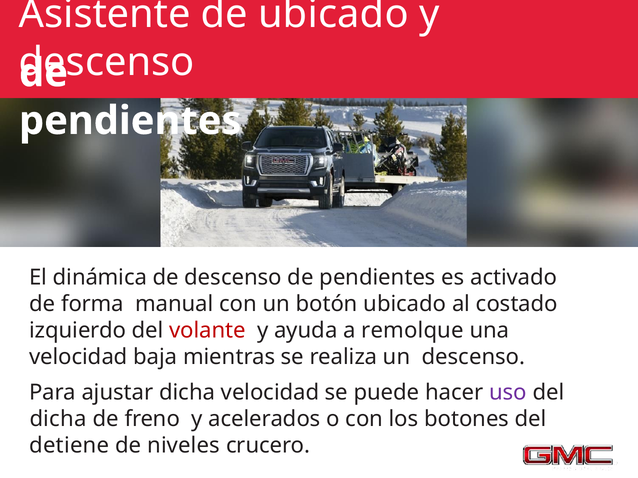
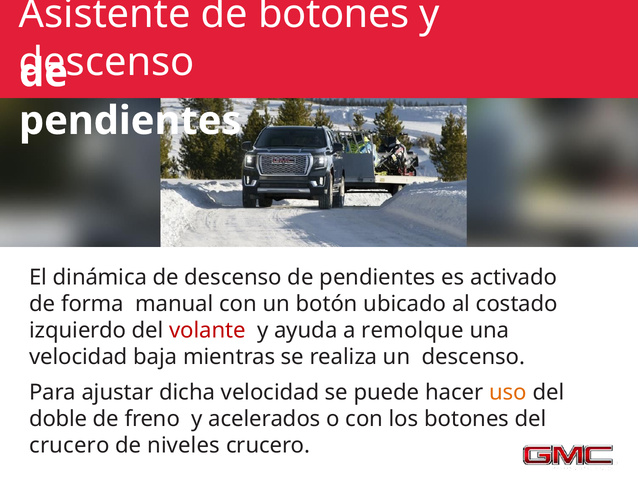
de ubicado: ubicado -> botones (334, 14)
uso colour: purple -> orange (508, 393)
dicha: dicha -> doble (58, 419)
detiene: detiene -> crucero (69, 446)
